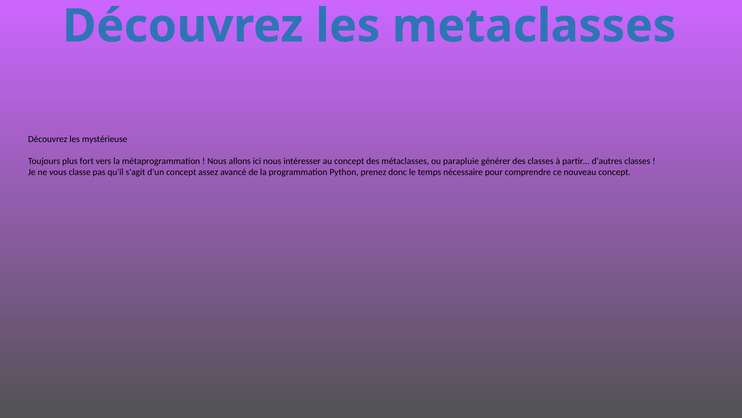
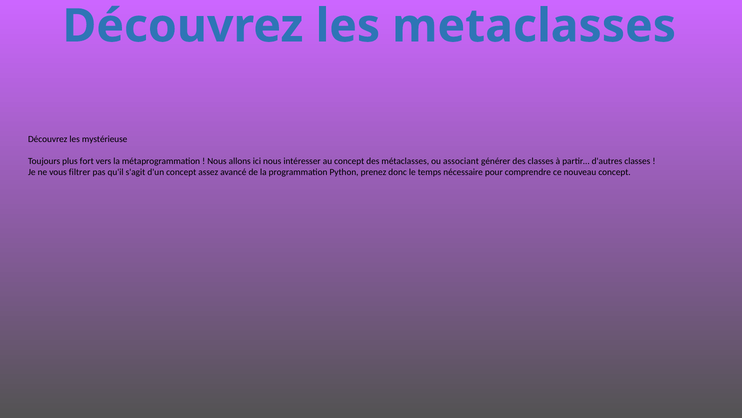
parapluie: parapluie -> associant (461, 161)
classe: classe -> filtrer (80, 172)
